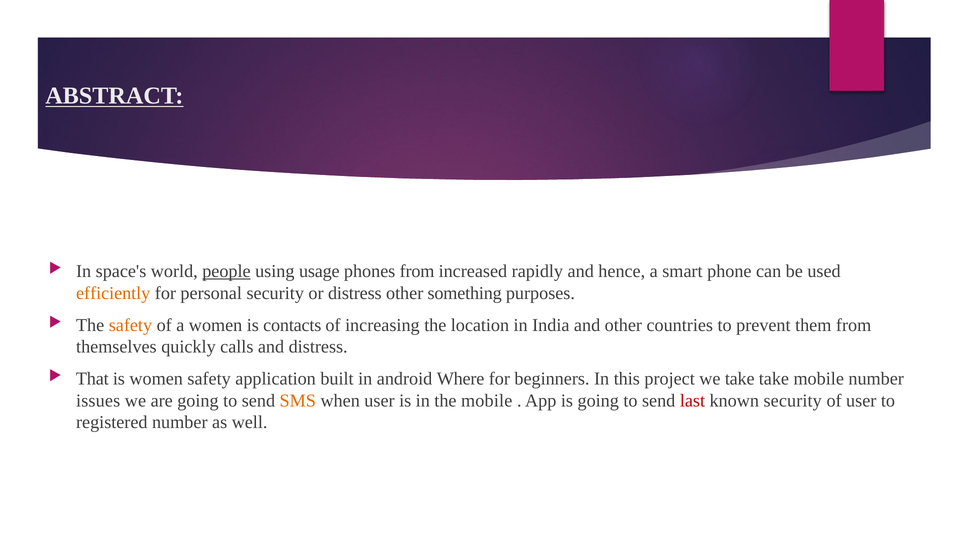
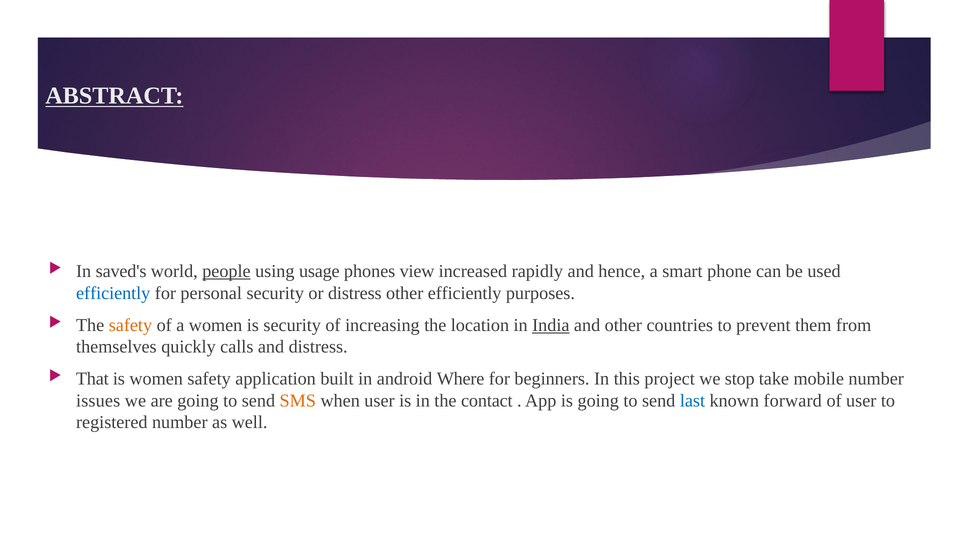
space's: space's -> saved's (121, 271)
phones from: from -> view (417, 271)
efficiently colour: orange -> blue (113, 293)
other something: something -> efficiently (465, 293)
is contacts: contacts -> security (292, 325)
India underline: none -> present (551, 325)
we take: take -> stop (740, 379)
the mobile: mobile -> contact (487, 401)
last colour: red -> blue (692, 401)
known security: security -> forward (793, 401)
